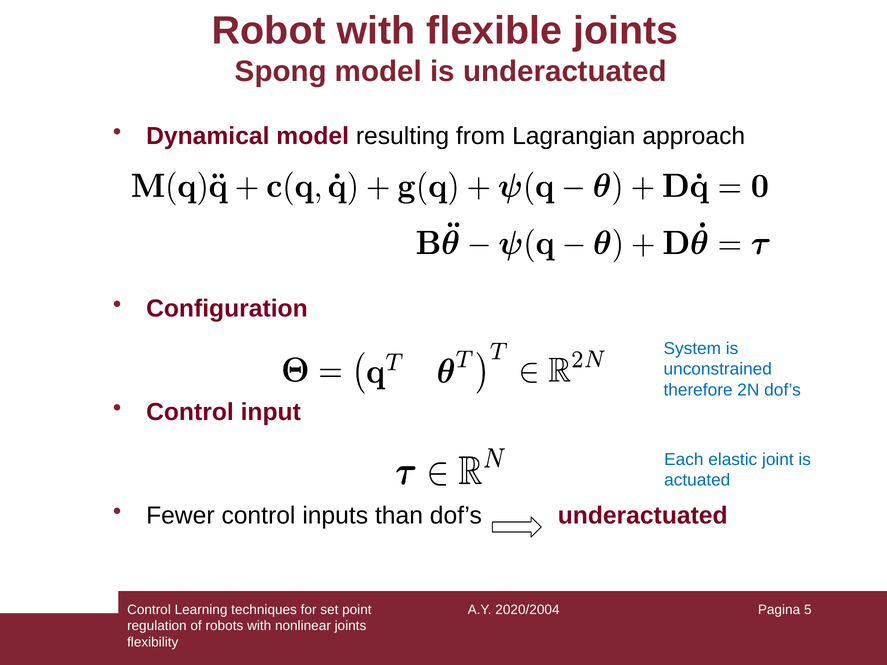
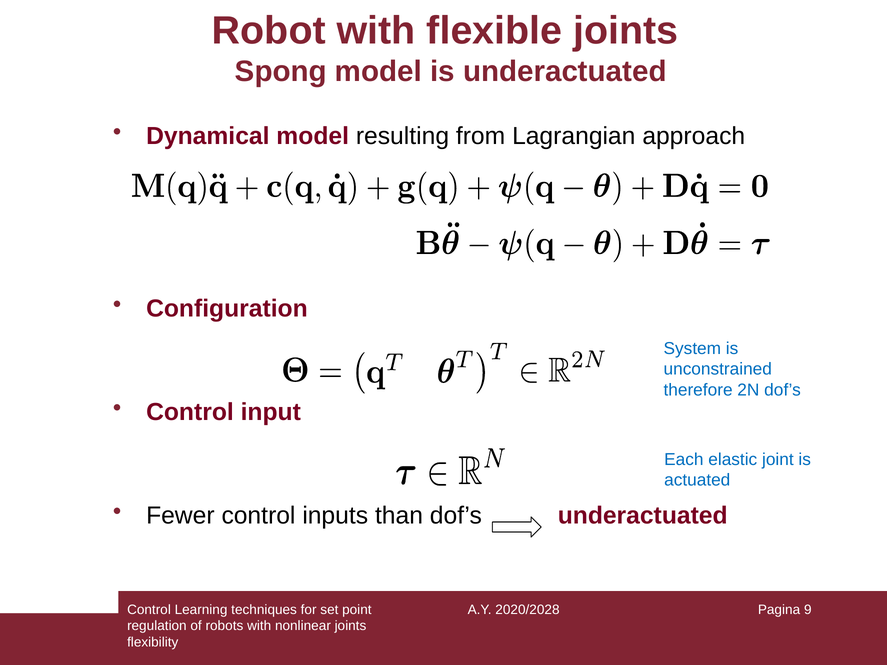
2020/2004: 2020/2004 -> 2020/2028 (527, 610)
5: 5 -> 9 (808, 610)
